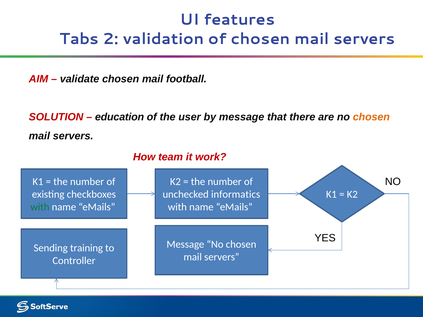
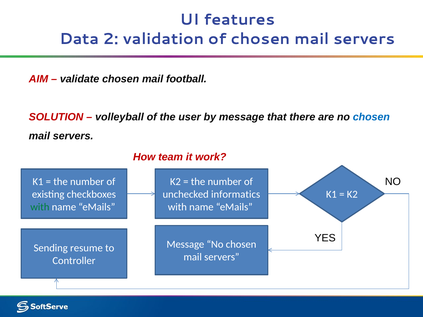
Tabs: Tabs -> Data (79, 39)
education: education -> volleyball (119, 117)
chosen colour: orange -> blue (371, 117)
training: training -> resume (86, 248)
